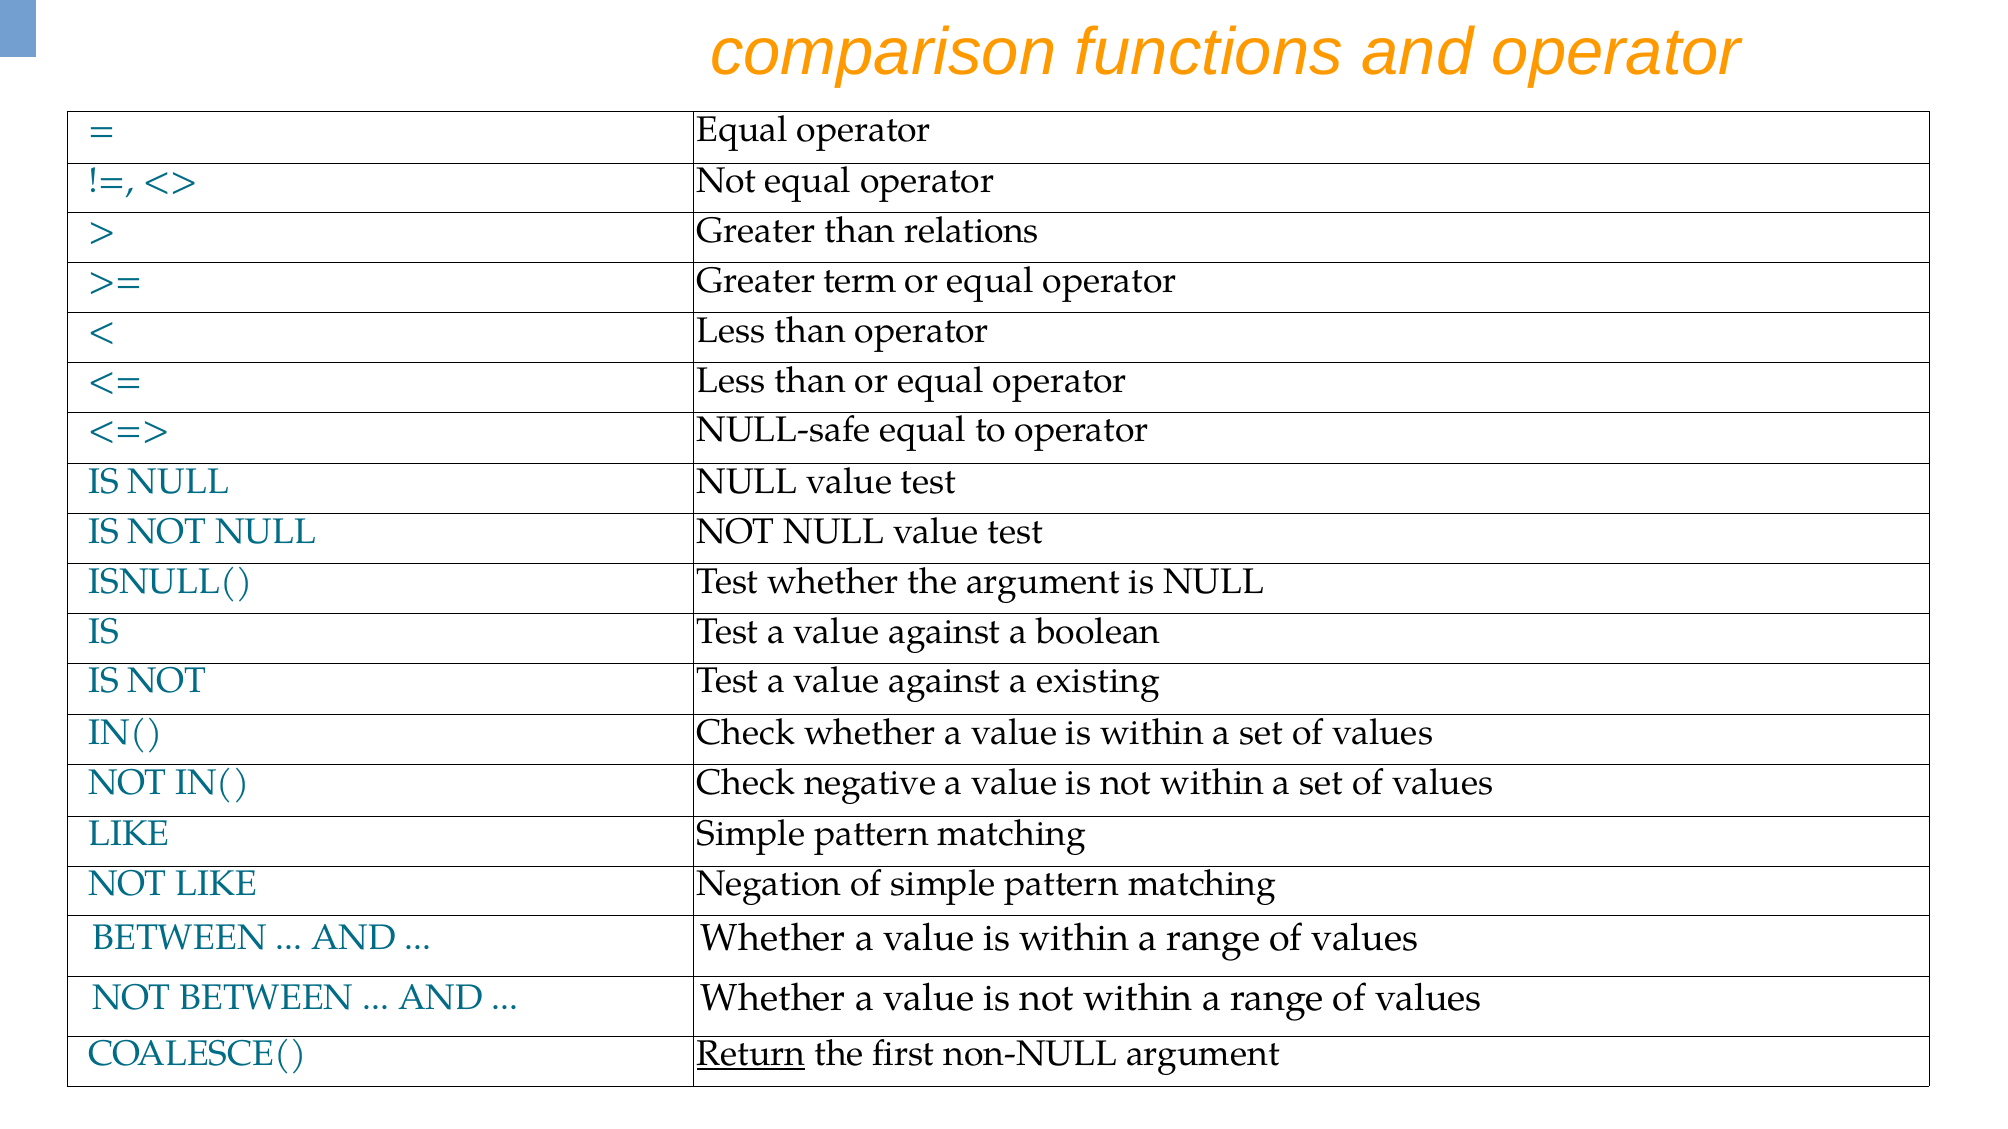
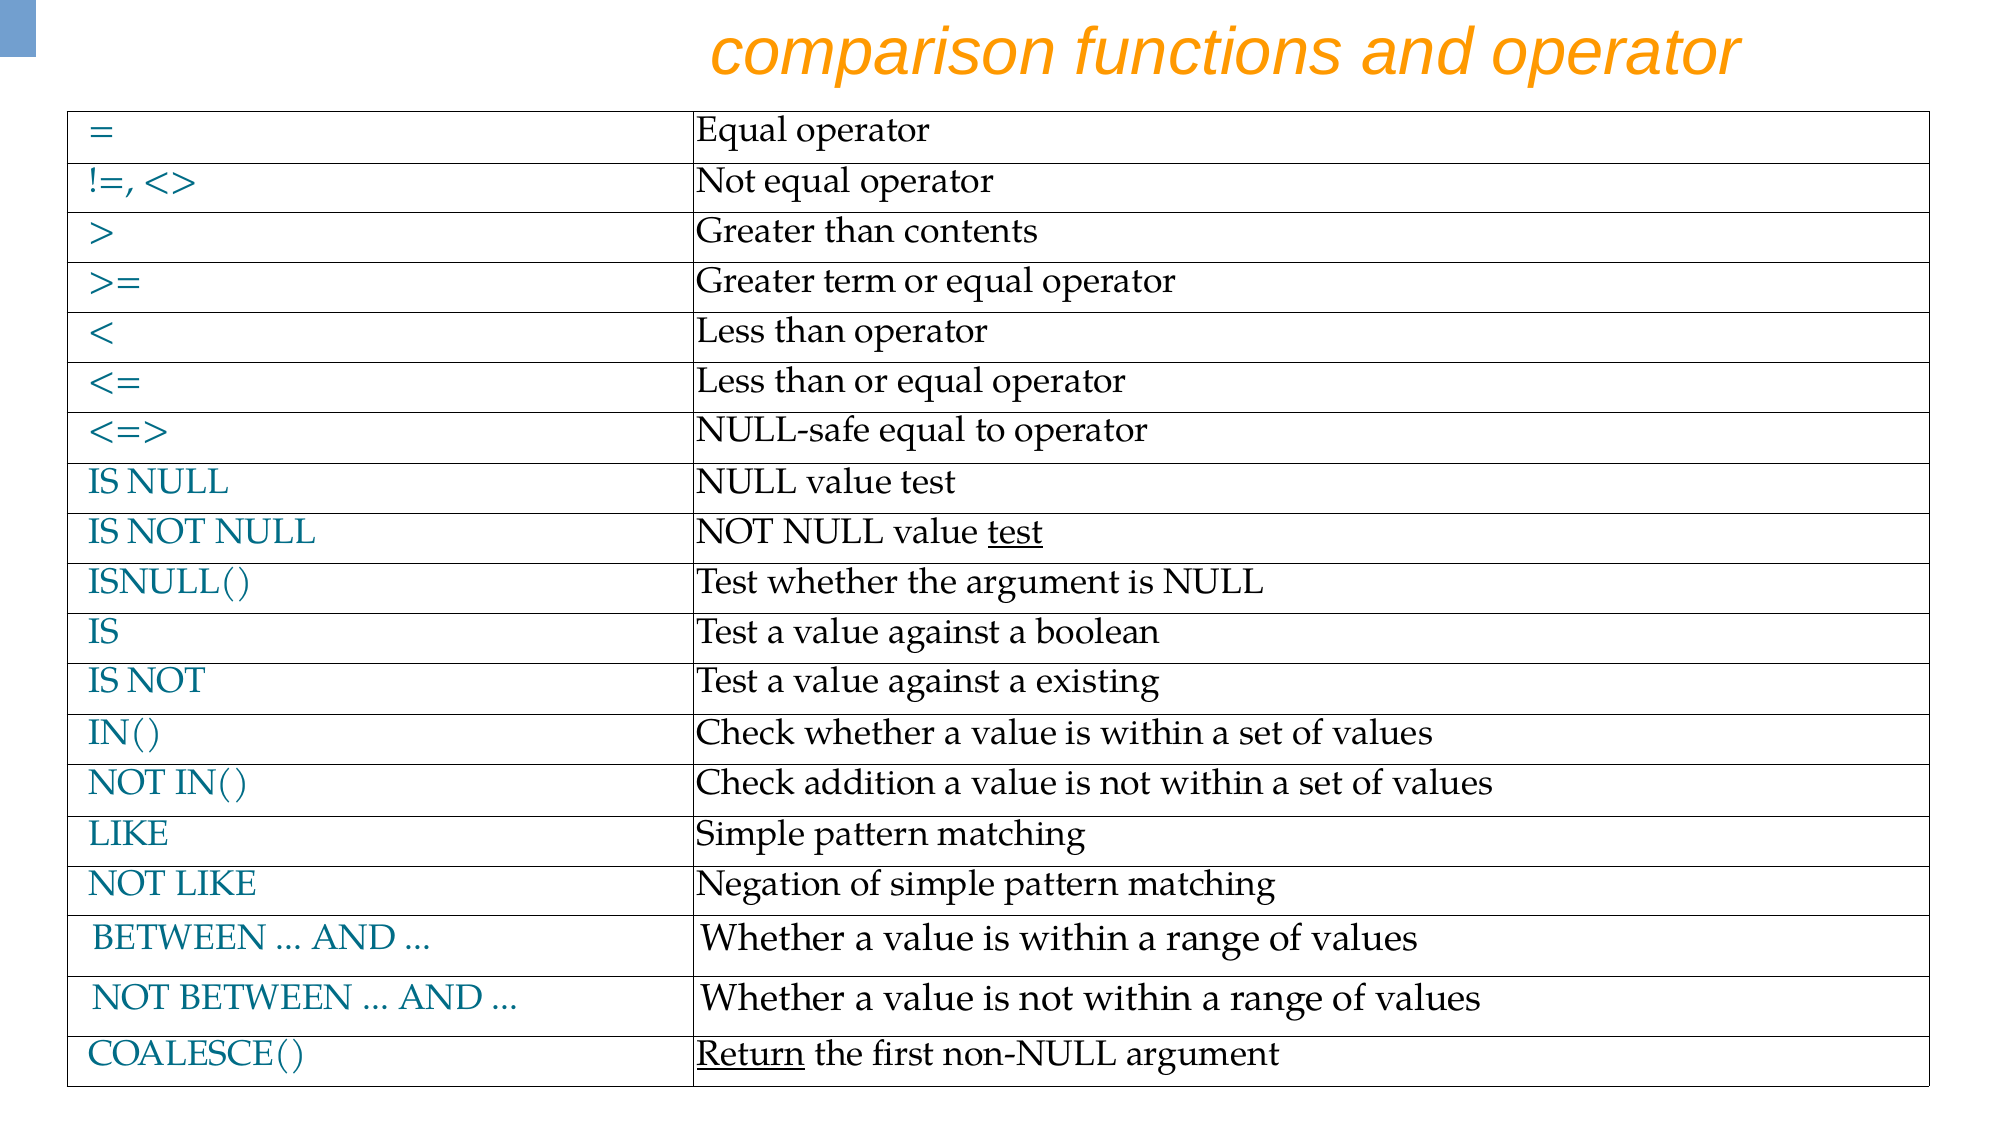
relations: relations -> contents (971, 231)
test underline: none -> present (1015, 532)
negative: negative -> addition (870, 783)
